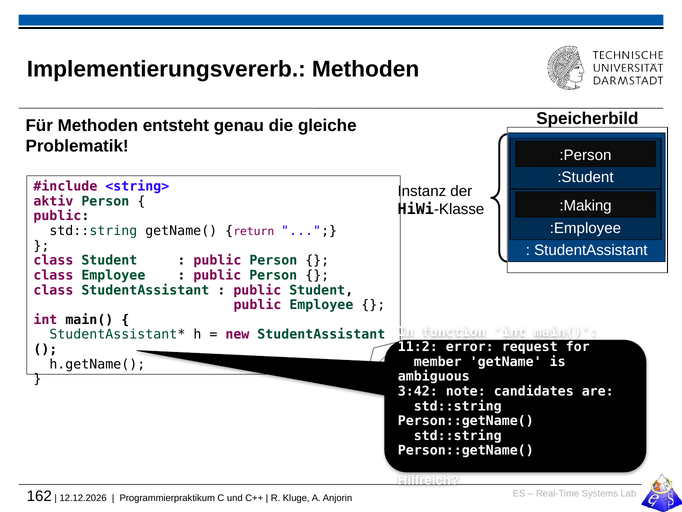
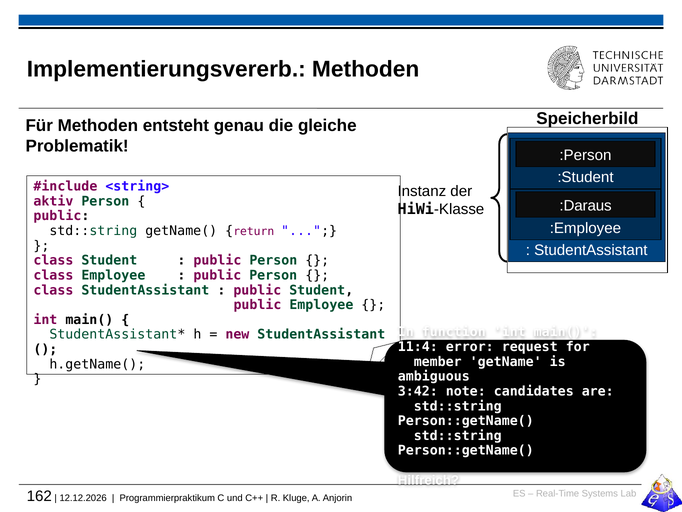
:Making: :Making -> :Daraus (586, 206)
11:2: 11:2 -> 11:4 (418, 347)
